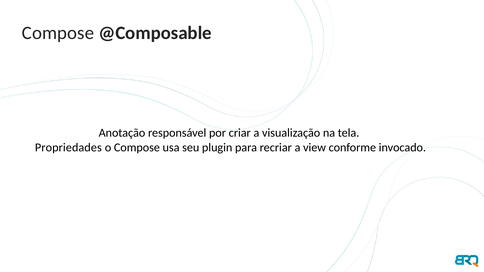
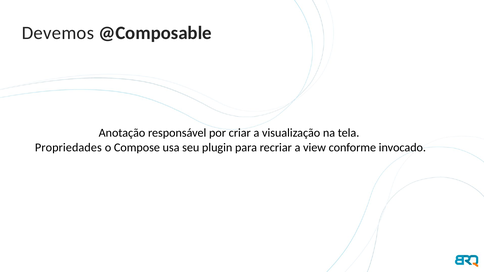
Compose: Compose -> Devemos (58, 33)
